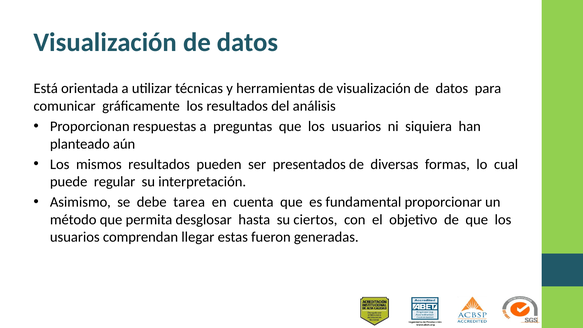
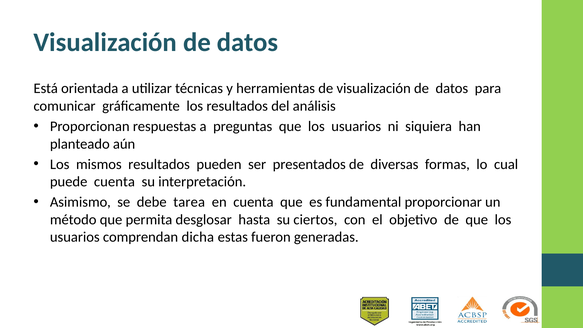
puede regular: regular -> cuenta (114, 182)
llegar: llegar -> dicha (198, 237)
